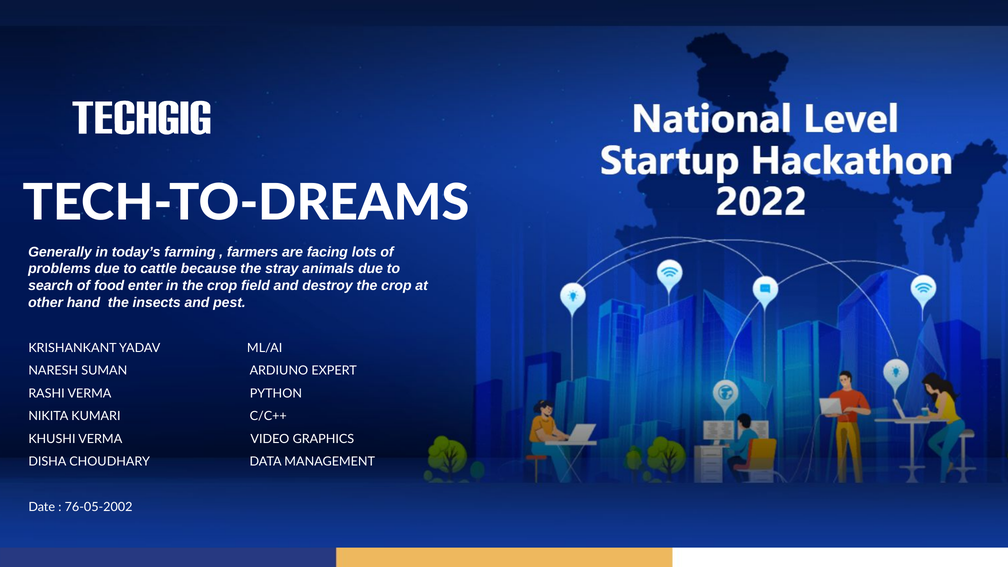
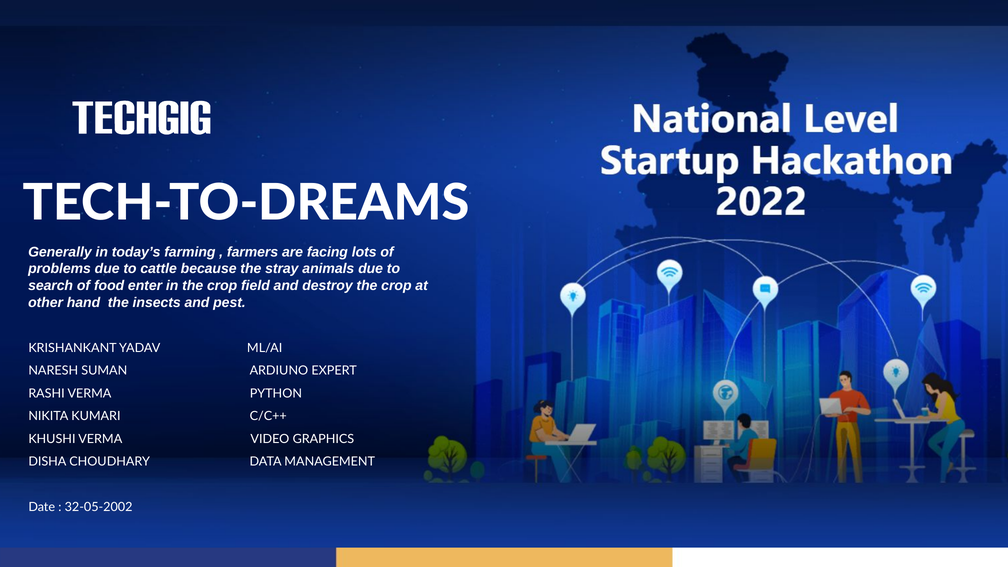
76-05-2002: 76-05-2002 -> 32-05-2002 (99, 507)
